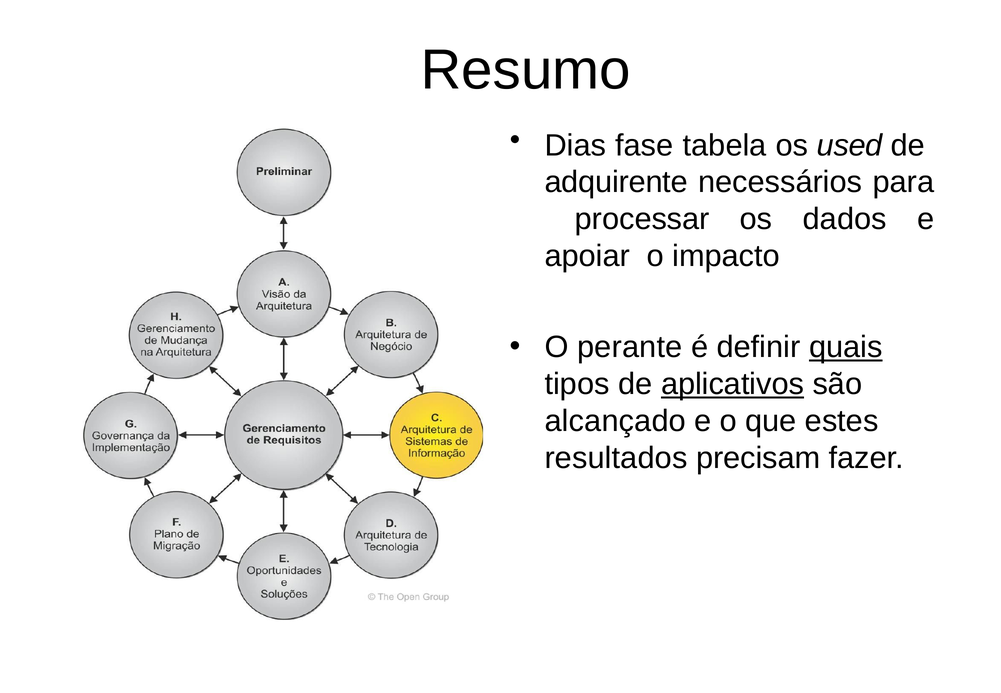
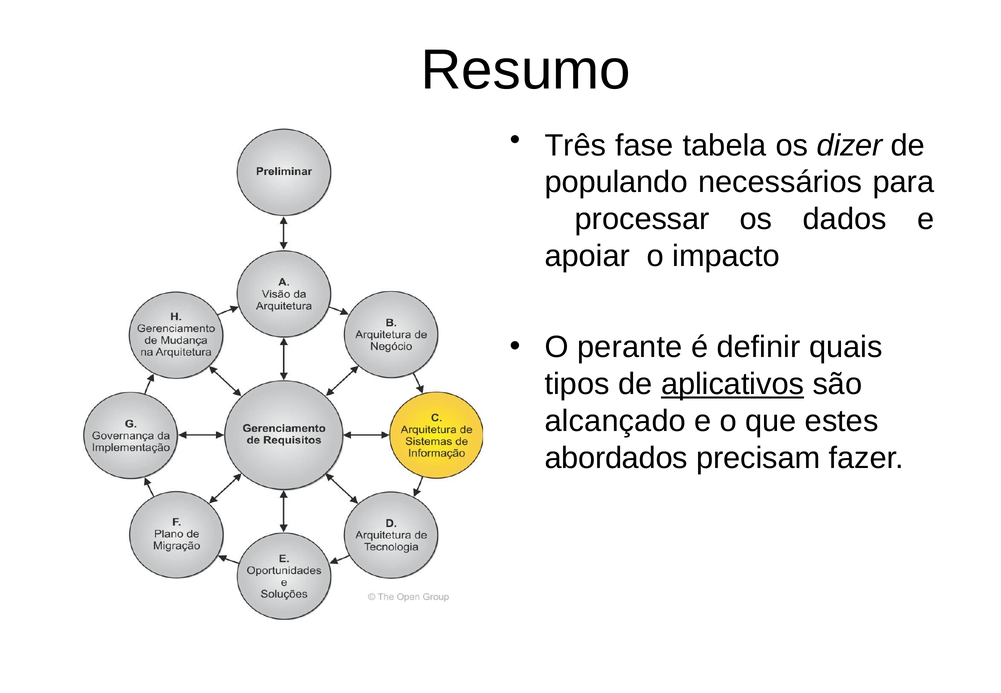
Dias: Dias -> Três (575, 145)
used: used -> dizer (850, 145)
adquirente: adquirente -> populando (616, 182)
quais underline: present -> none (846, 347)
resultados: resultados -> abordados (616, 458)
